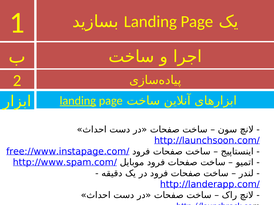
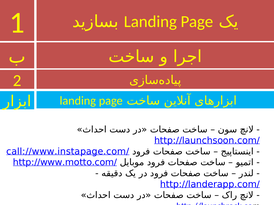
landing underline: present -> none (78, 101)
free://www.instapage.com/: free://www.instapage.com/ -> call://www.instapage.com/ (68, 152)
http://www.spam.com/: http://www.spam.com/ -> http://www.motto.com/ (65, 163)
